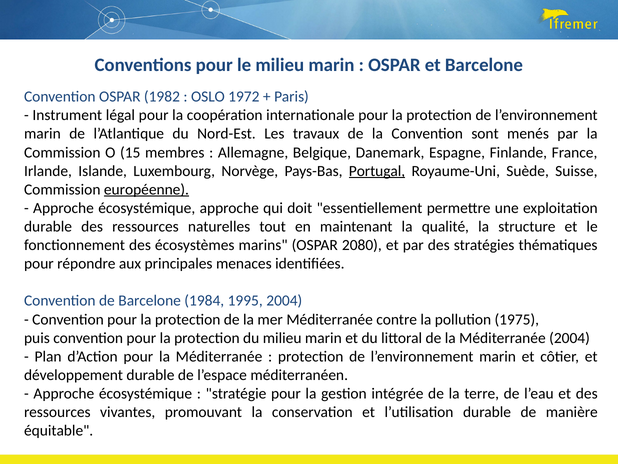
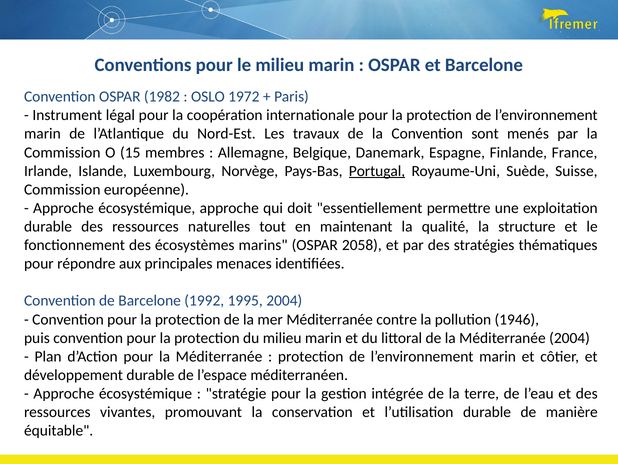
européenne underline: present -> none (146, 189)
2080: 2080 -> 2058 (362, 245)
1984: 1984 -> 1992 (204, 301)
1975: 1975 -> 1946 (517, 319)
